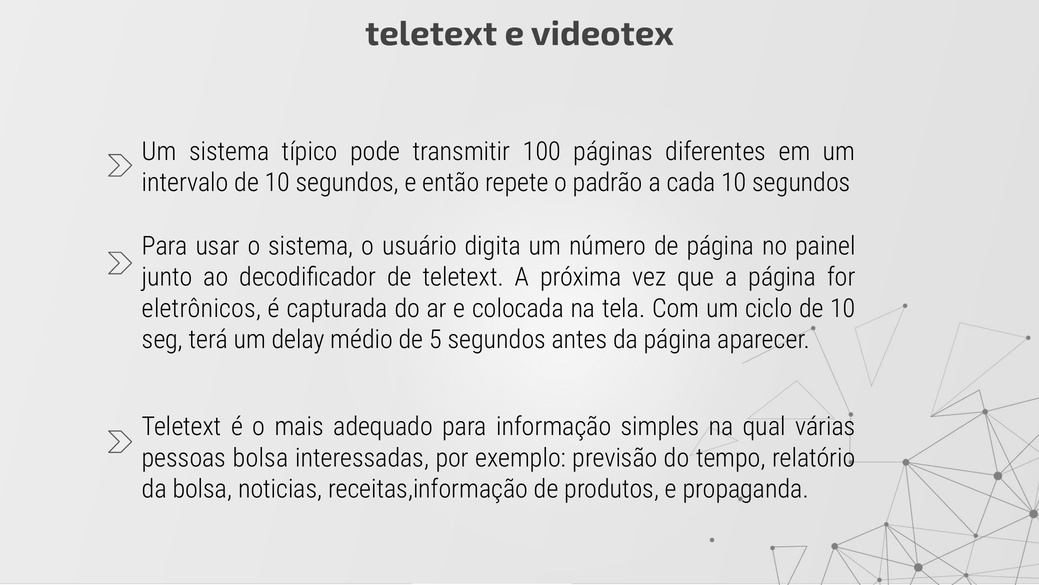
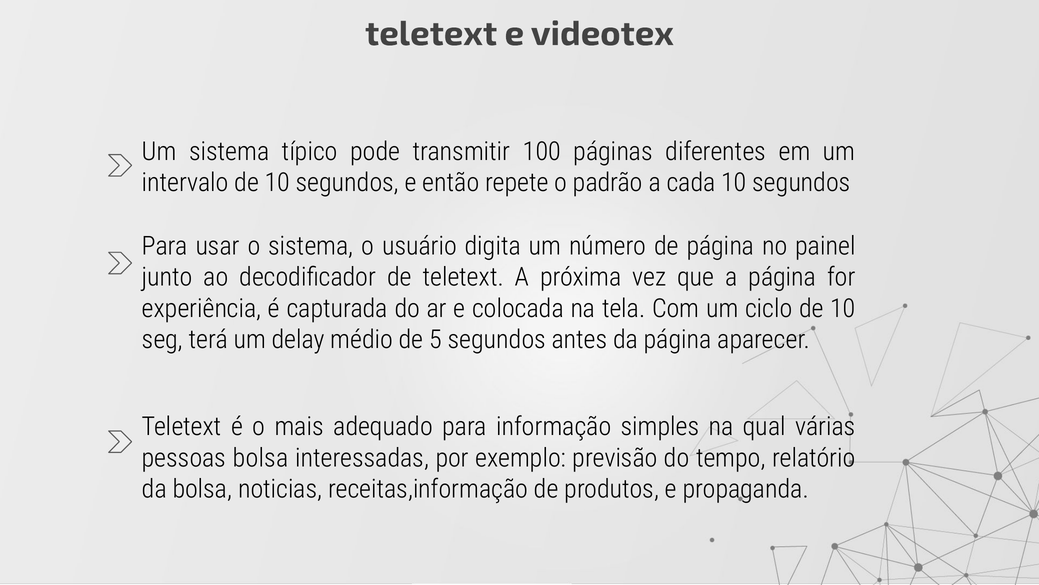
eletrônicos: eletrônicos -> experiência (202, 308)
